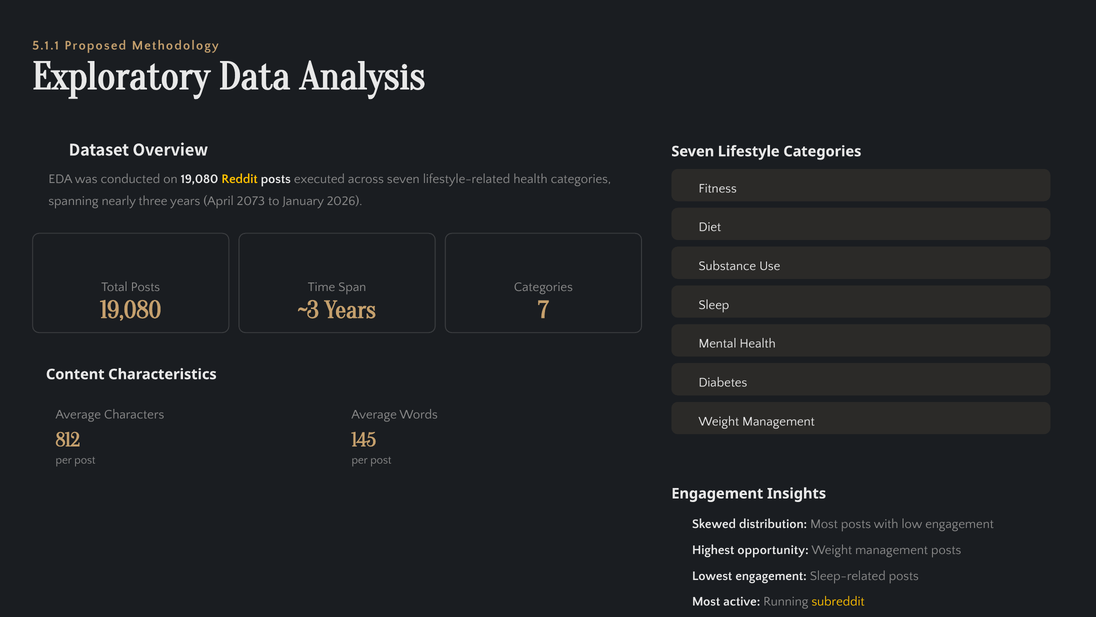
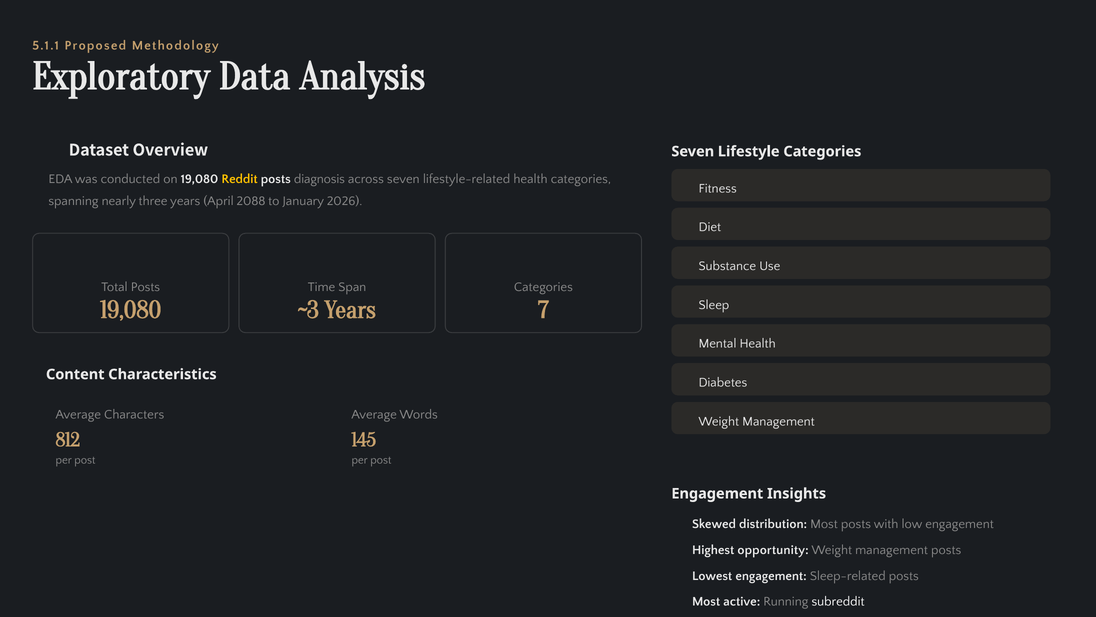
executed: executed -> diagnosis (319, 179)
2073: 2073 -> 2088 (251, 201)
subreddit colour: yellow -> white (838, 601)
